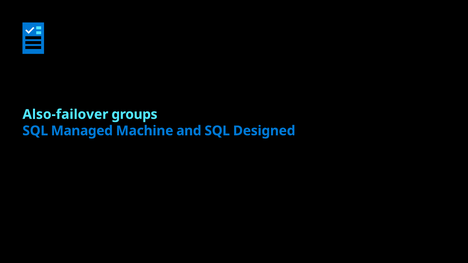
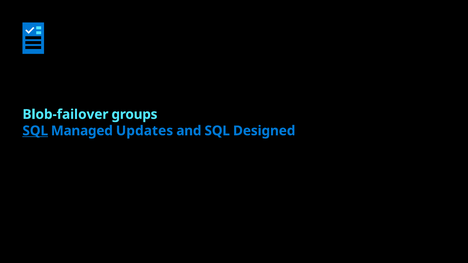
Also-failover: Also-failover -> Blob-failover (65, 114)
SQL underline: none -> present (35, 131)
Machine: Machine -> Updates (145, 131)
